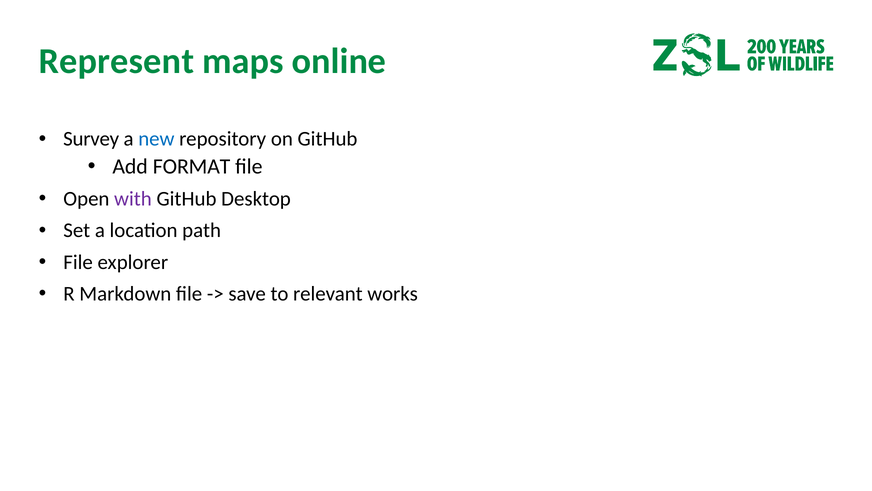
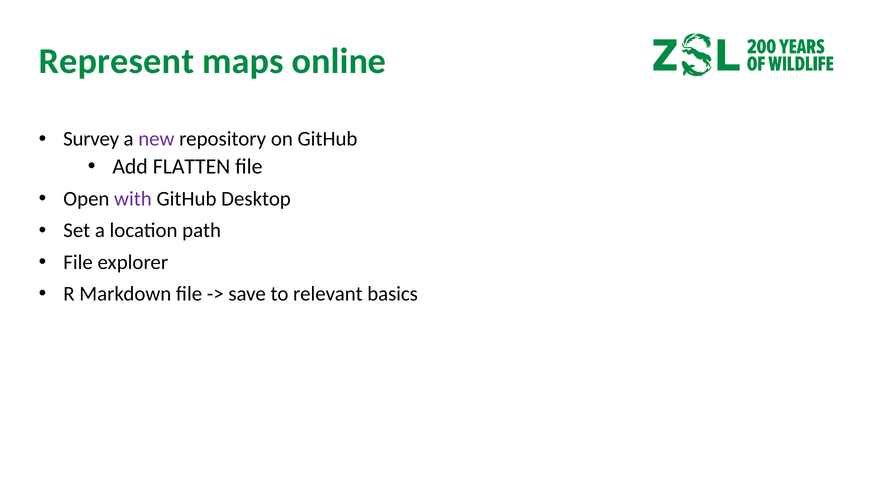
new colour: blue -> purple (156, 139)
FORMAT: FORMAT -> FLATTEN (192, 166)
works: works -> basics (393, 294)
